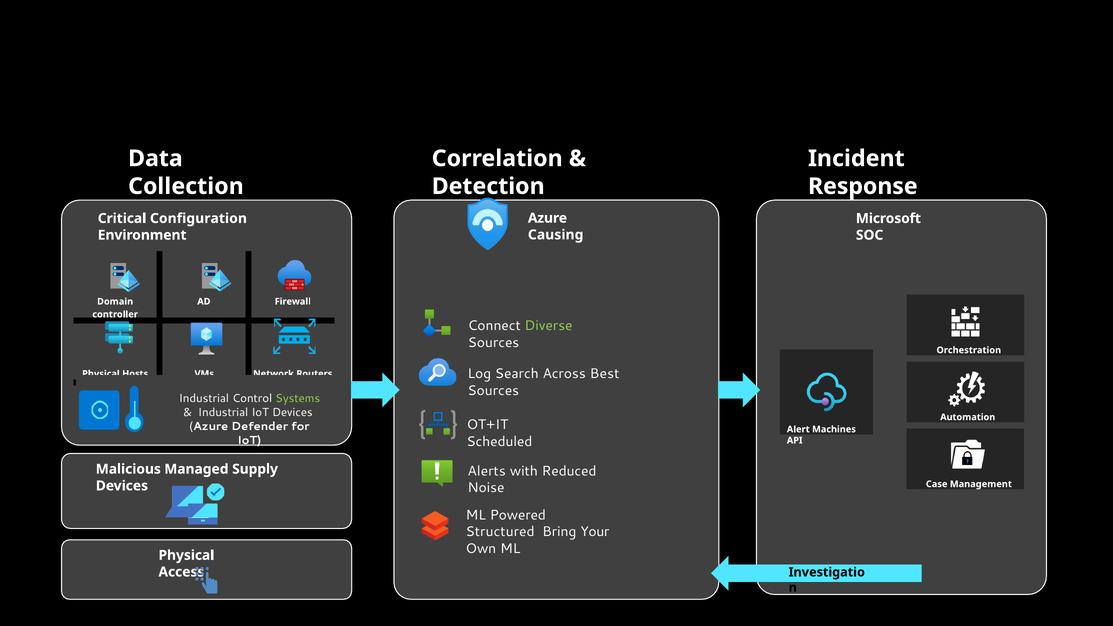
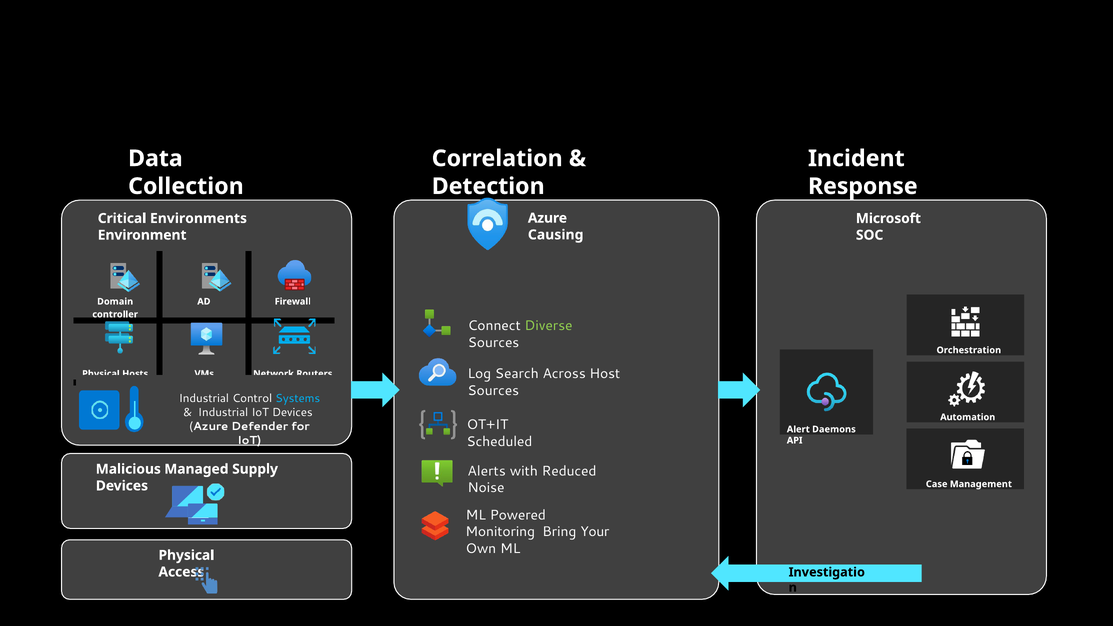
Configuration: Configuration -> Environments (198, 218)
Best: Best -> Host (605, 374)
Systems colour: light green -> light blue (298, 399)
Machines: Machines -> Daemons (834, 429)
Structured: Structured -> Monitoring (500, 532)
